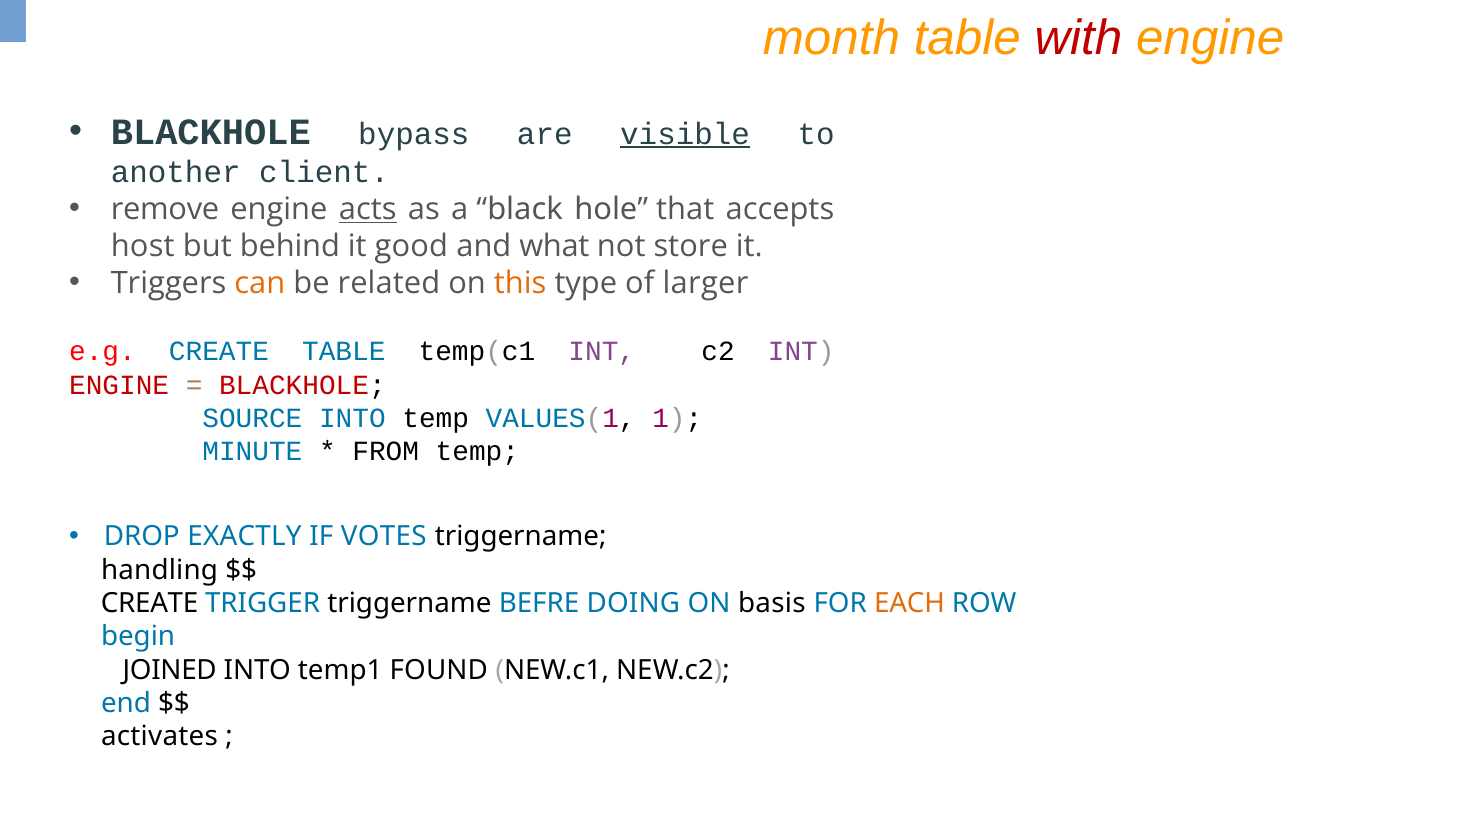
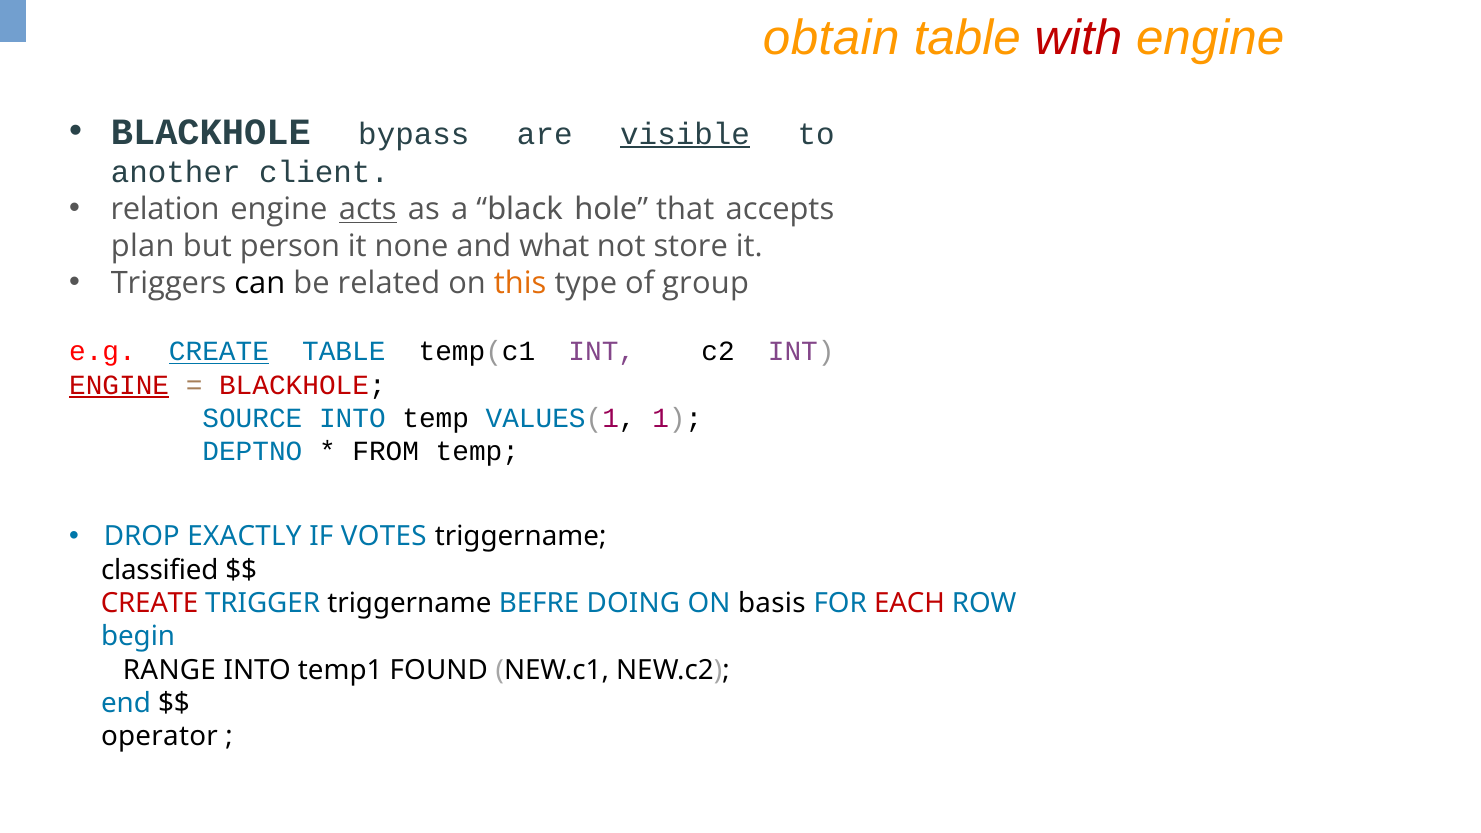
month: month -> obtain (831, 39)
remove: remove -> relation (165, 209)
host: host -> plan (143, 246)
behind: behind -> person (290, 246)
good: good -> none (412, 246)
can colour: orange -> black (260, 283)
larger: larger -> group (706, 283)
CREATE underline: none -> present (219, 352)
ENGINE underline: none -> present (119, 385)
MINUTE: MINUTE -> DEPTNO (252, 452)
handling: handling -> classified (160, 570)
CREATE colour: black -> red (150, 603)
EACH colour: orange -> red (909, 603)
JOINED: JOINED -> RANGE (169, 670)
activates: activates -> operator (159, 737)
